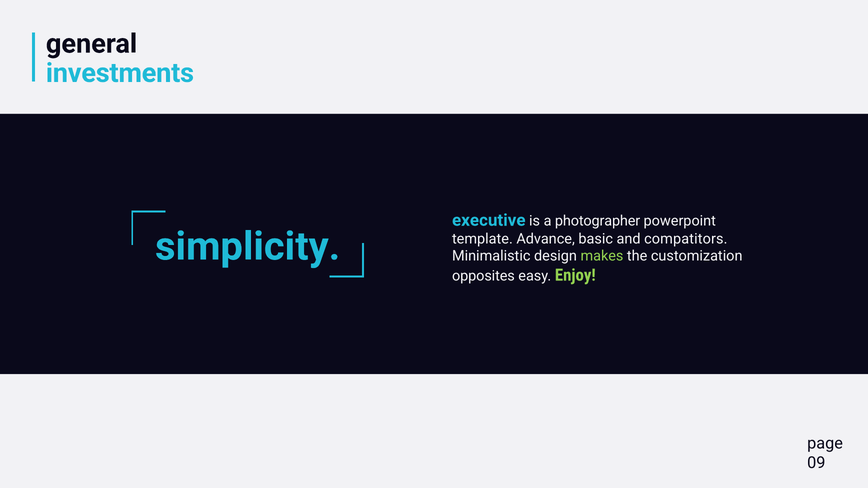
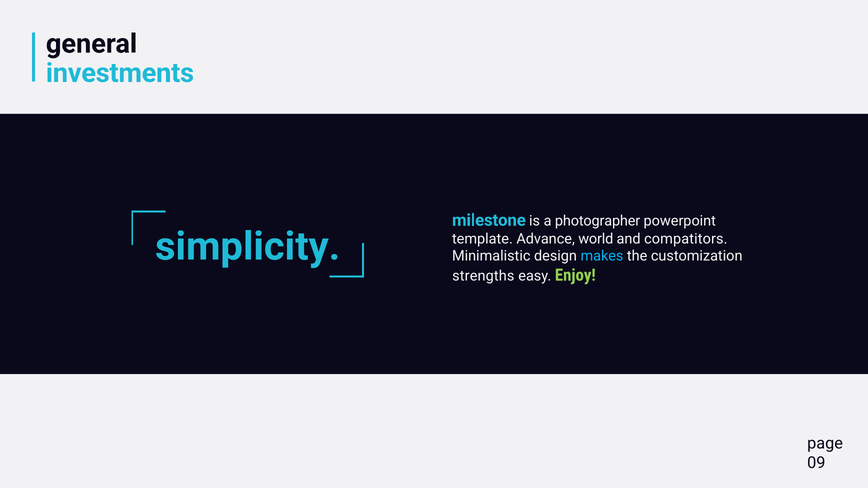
executive: executive -> milestone (489, 220)
basic: basic -> world (596, 239)
makes colour: light green -> light blue (602, 256)
opposites: opposites -> strengths (483, 276)
